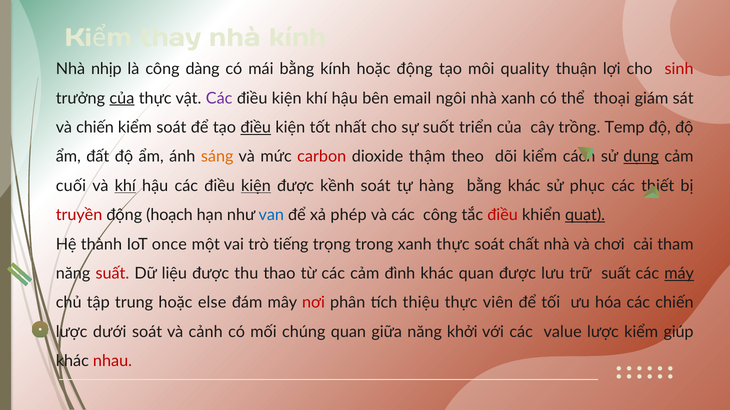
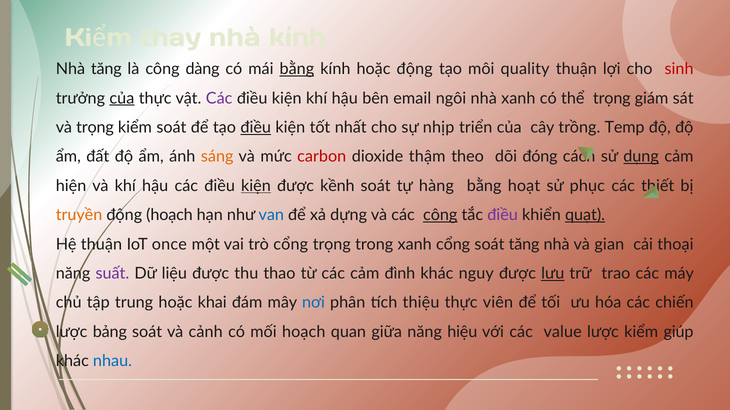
Nhà nhịp: nhịp -> tăng (106, 69)
bằng underline: none -> present (297, 69)
thể thoại: thoại -> trọng (612, 98)
và chiến: chiến -> trọng (95, 128)
suốt: suốt -> nhịp (439, 128)
dõi kiểm: kiểm -> đóng (540, 157)
cuối: cuối -> hiện (71, 186)
khí underline: present -> none (125, 186)
bằng khác: khác -> hoạt (524, 186)
truyền colour: red -> orange (79, 215)
phép: phép -> dựng (349, 215)
công underline: none -> present (440, 215)
điều colour: red -> purple (503, 215)
Hệ thành: thành -> thuận (101, 245)
trò tiếng: tiếng -> cổng (291, 245)
xanh thực: thực -> cổng (453, 245)
soát chất: chất -> tăng (524, 245)
chơi: chơi -> gian (609, 245)
tham: tham -> thoại (675, 245)
suất colour: red -> purple (112, 274)
khác quan: quan -> nguy (476, 274)
lưu underline: none -> present (553, 274)
trữ suất: suất -> trao (616, 274)
máy underline: present -> none (679, 274)
else: else -> khai (212, 303)
nơi colour: red -> blue (313, 303)
dưới: dưới -> bảng (110, 332)
mối chúng: chúng -> hoạch (304, 332)
khởi: khởi -> hiệu (462, 332)
nhau colour: red -> blue (113, 361)
